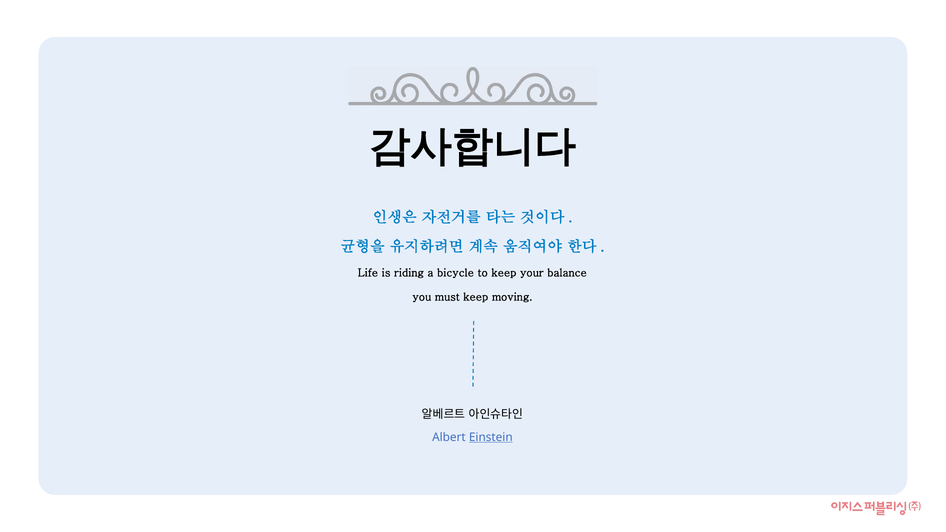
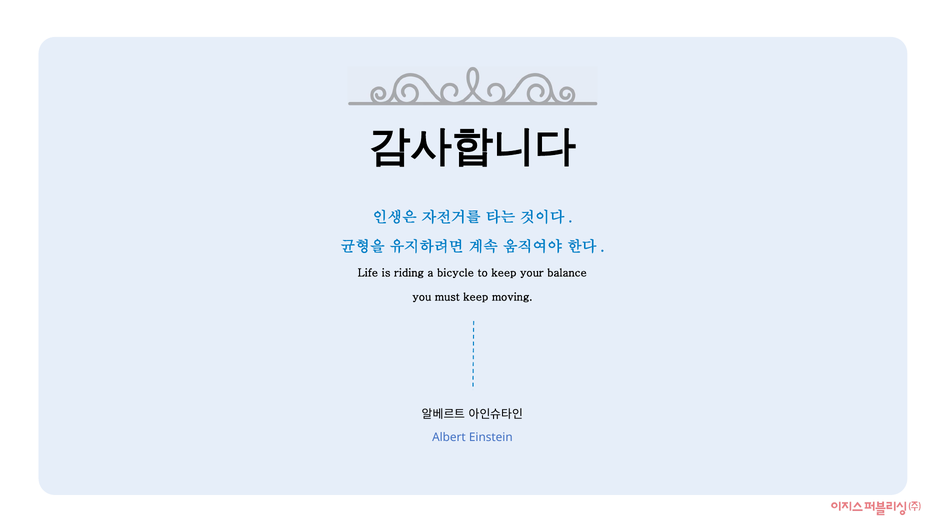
Einstein underline: present -> none (491, 437)
